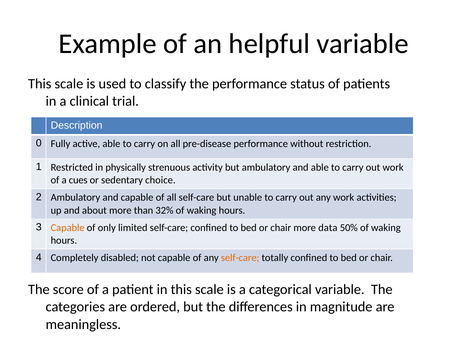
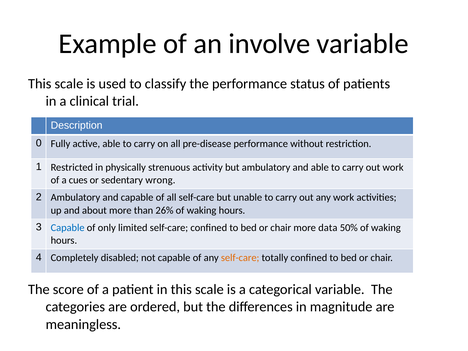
helpful: helpful -> involve (269, 44)
choice: choice -> wrong (160, 180)
32%: 32% -> 26% (164, 210)
Capable colour: orange -> blue (68, 228)
